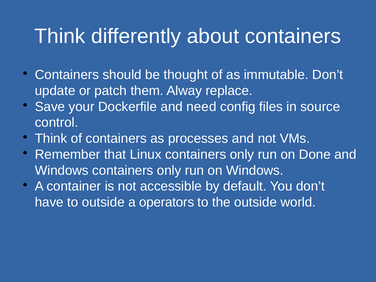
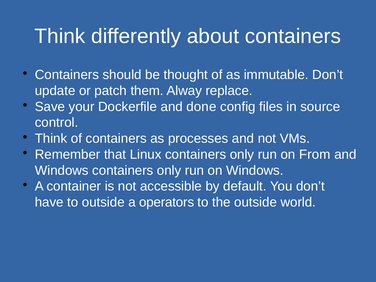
need: need -> done (201, 107)
Done: Done -> From (315, 155)
